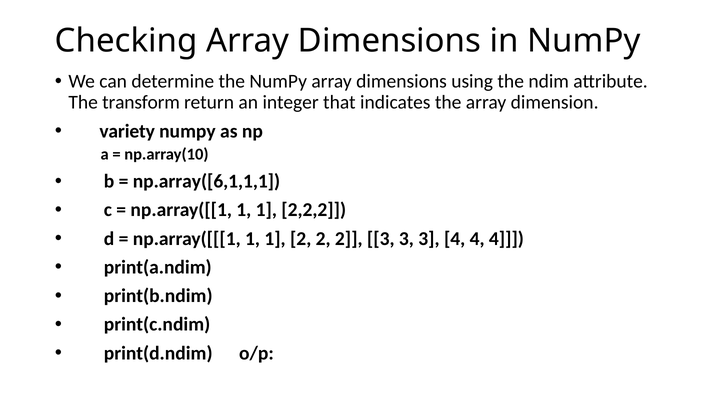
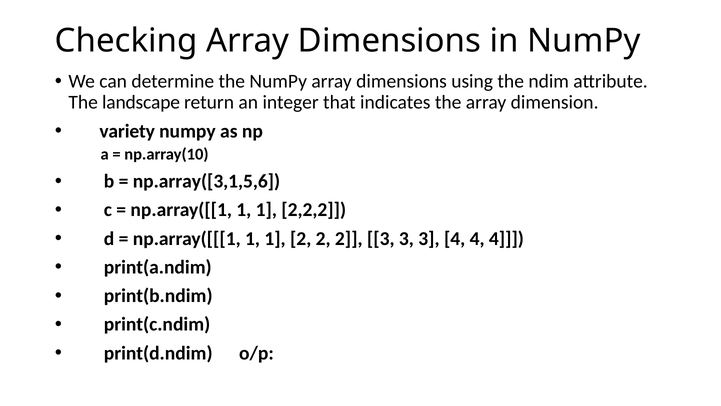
transform: transform -> landscape (141, 102)
np.array([6,1,1,1: np.array([6,1,1,1 -> np.array([3,1,5,6 (206, 181)
